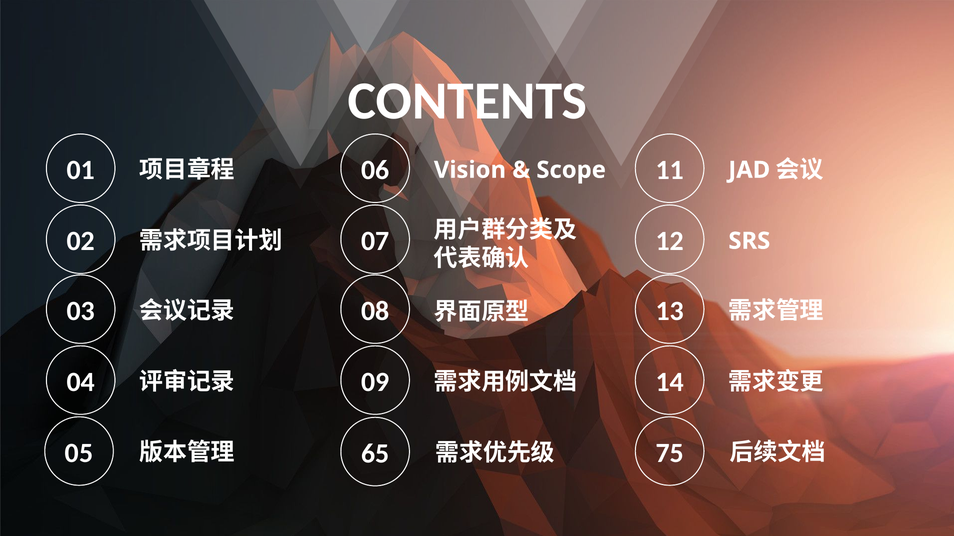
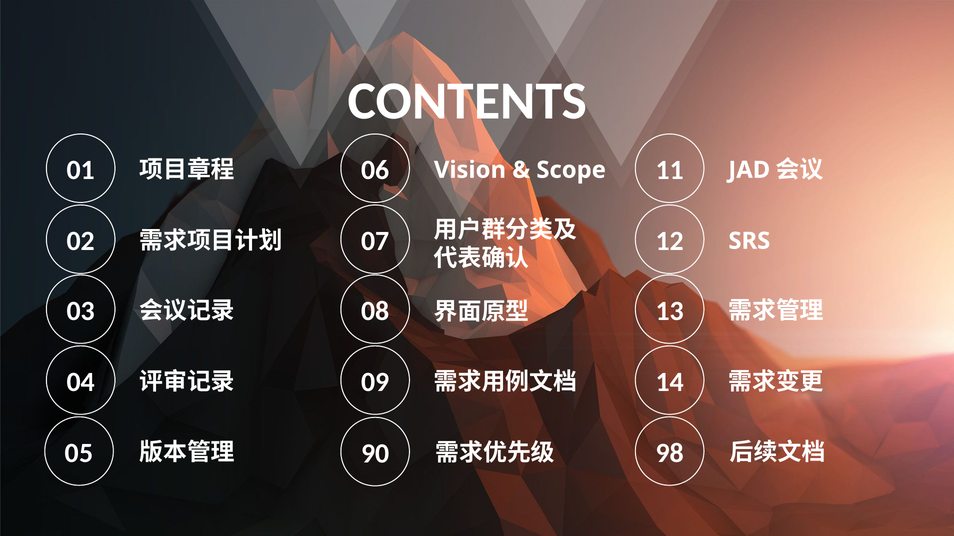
65: 65 -> 90 (375, 454)
75: 75 -> 98 (670, 453)
